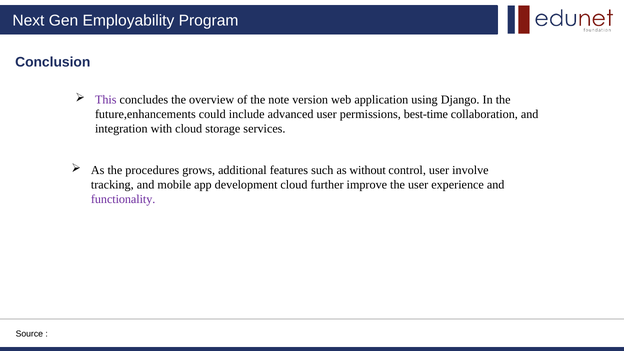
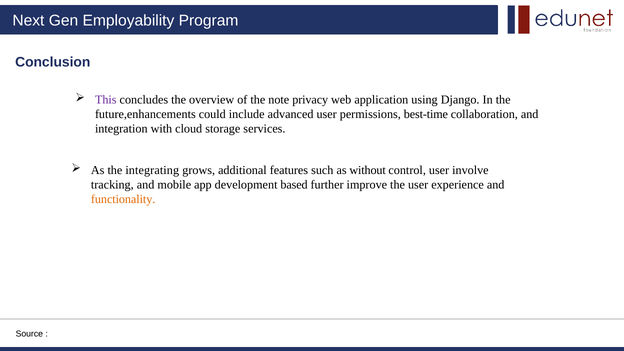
version: version -> privacy (310, 100)
procedures: procedures -> integrating (152, 170)
development cloud: cloud -> based (294, 185)
functionality colour: purple -> orange (123, 199)
